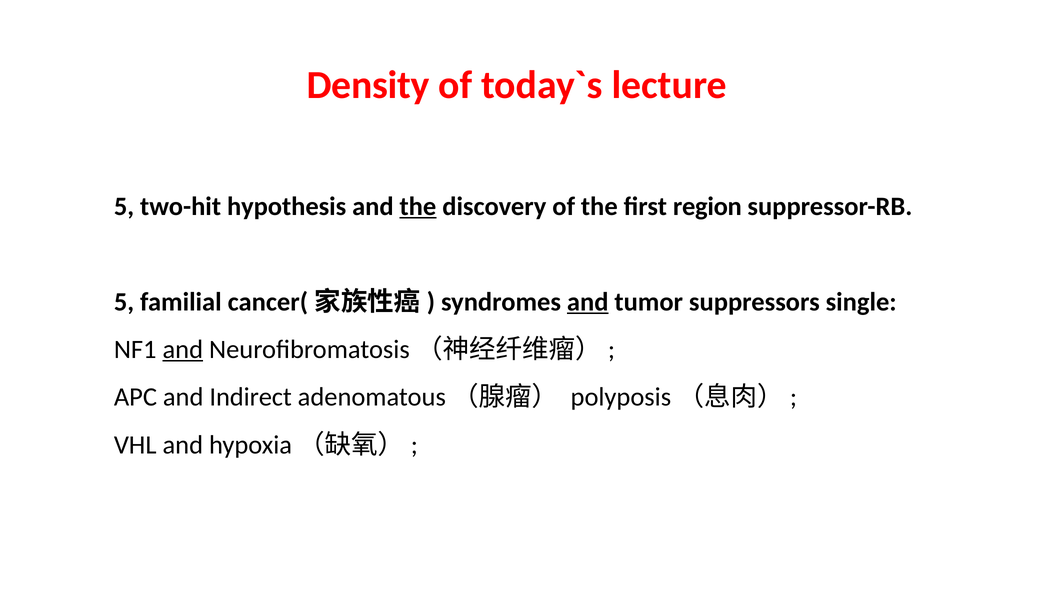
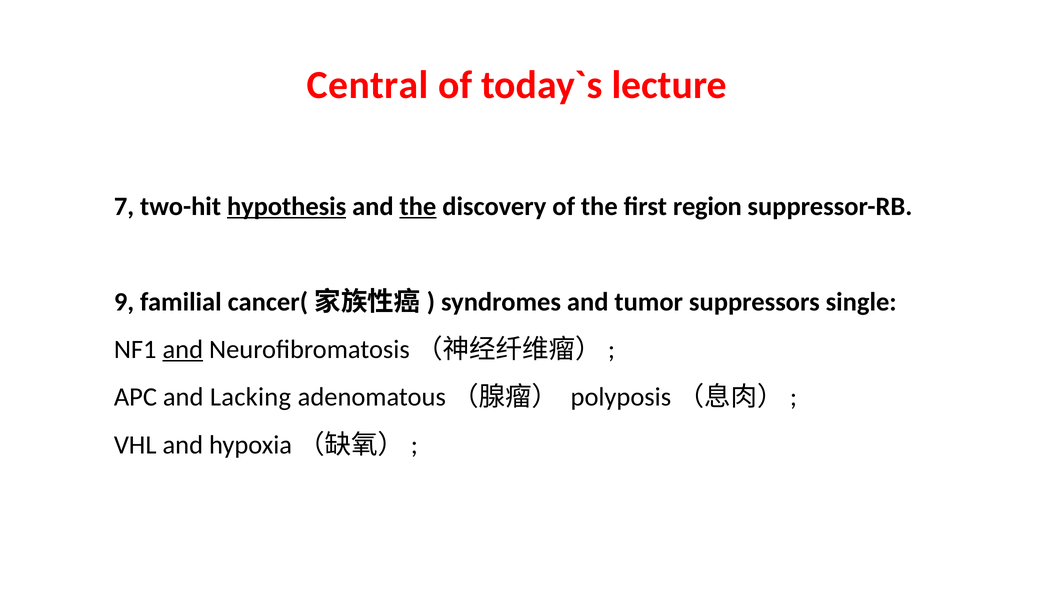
Density: Density -> Central (368, 85)
5: 5 -> 7 (124, 206)
hypothesis underline: none -> present (287, 206)
5: 5 -> 9 (124, 302)
and underline: present -> none (588, 302)
Indirect: Indirect -> Lacking (250, 397)
